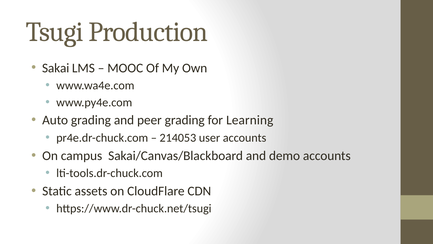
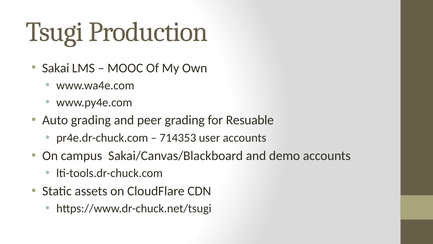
Learning: Learning -> Resuable (250, 120)
214053: 214053 -> 714353 (178, 138)
